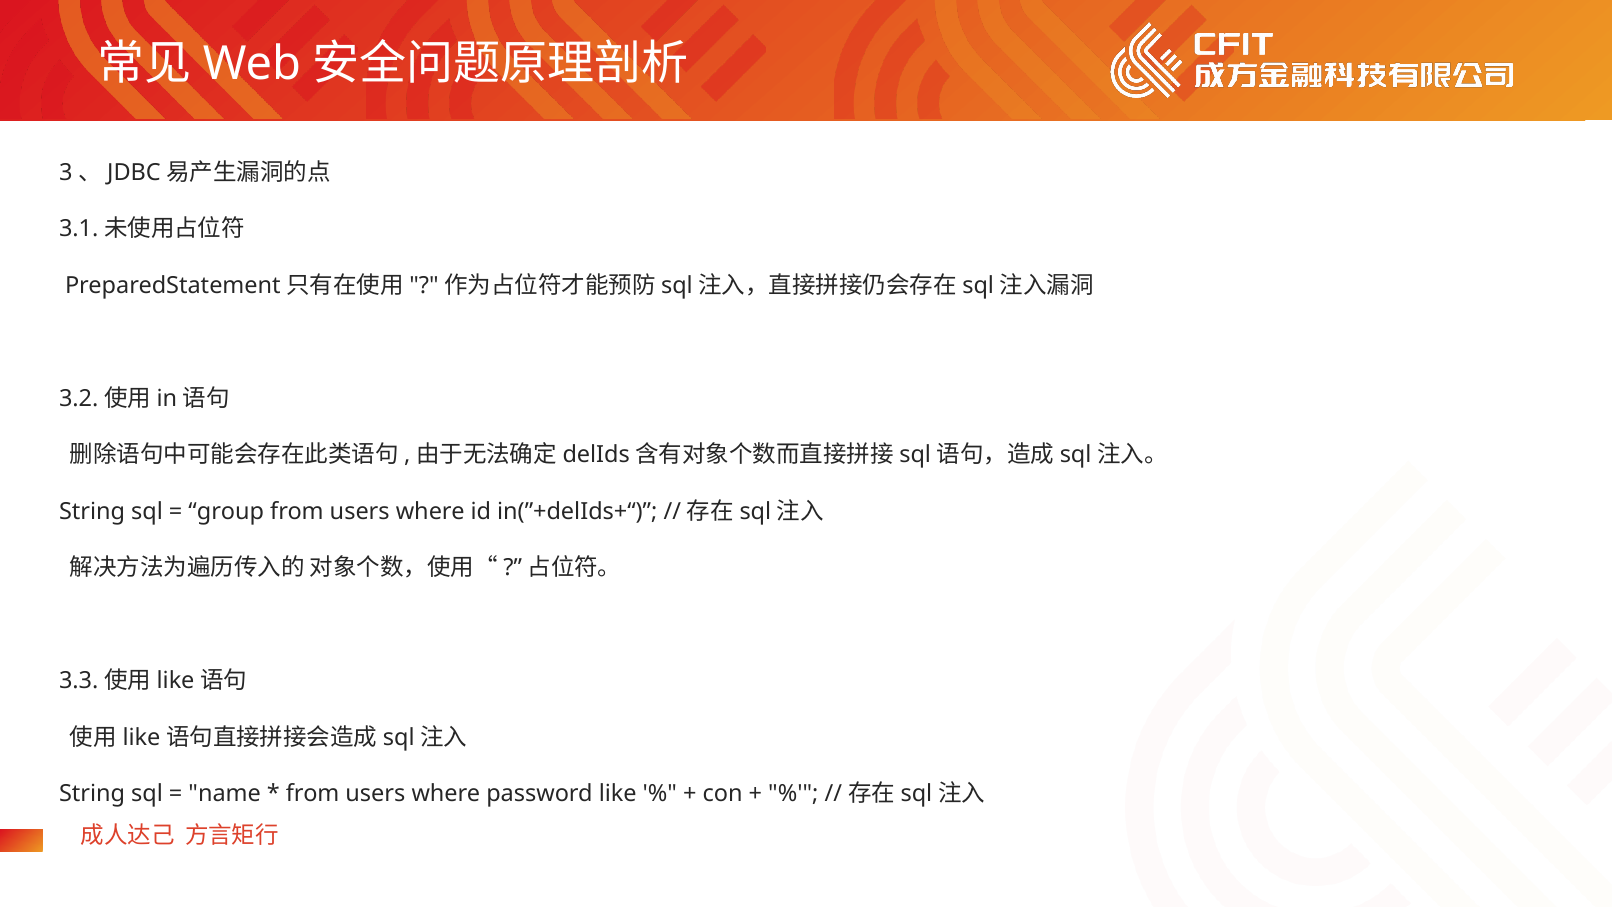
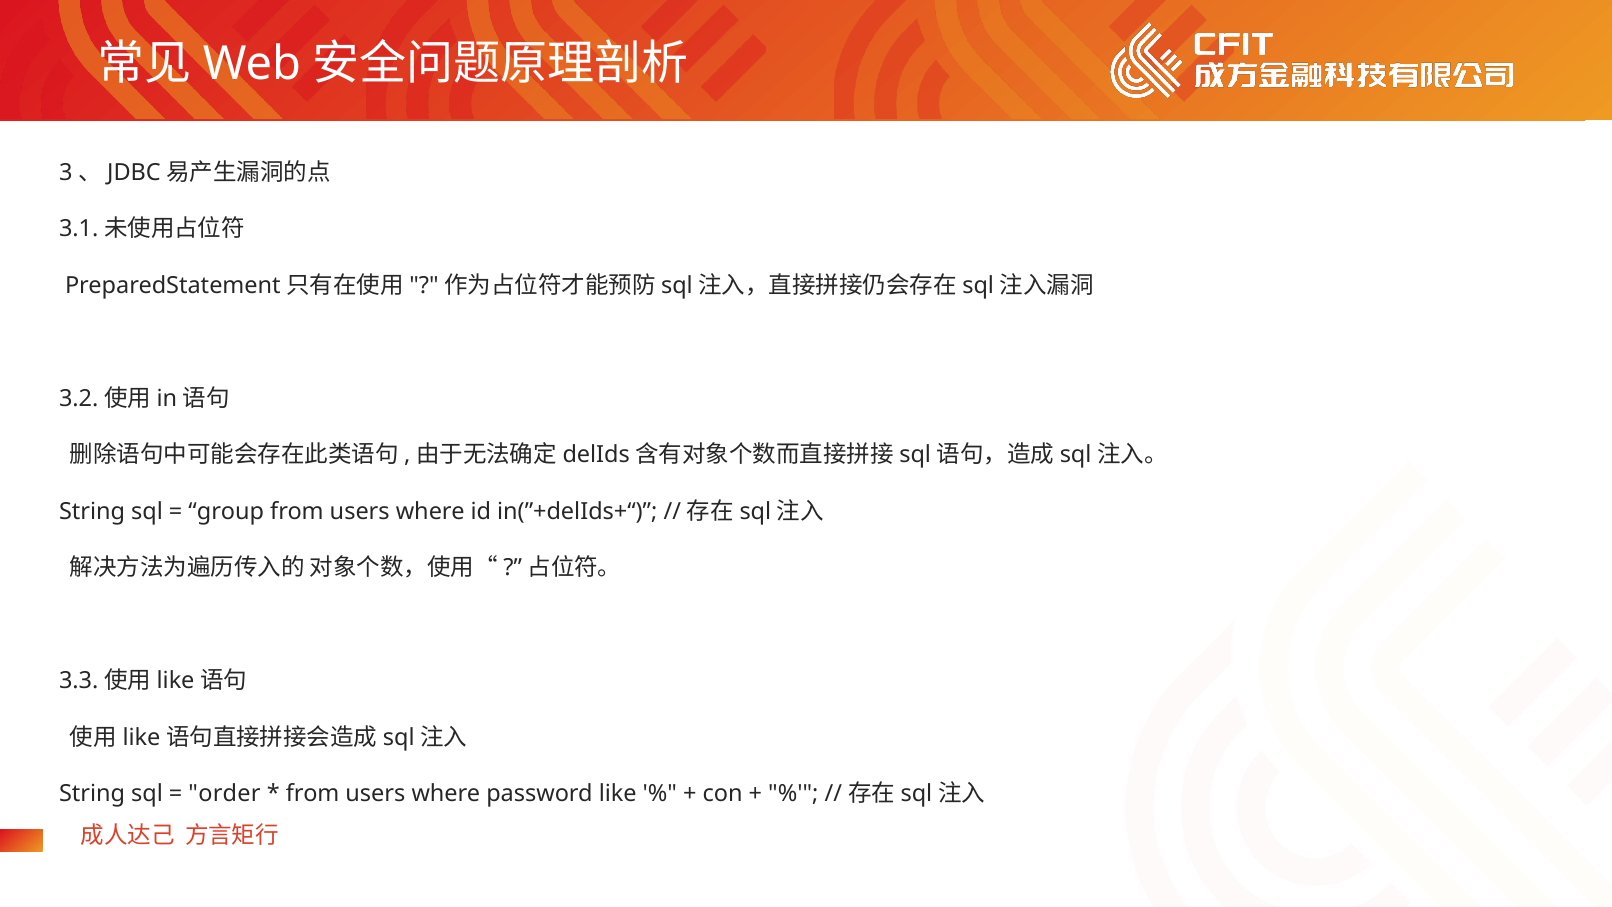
name: name -> order (225, 794)
